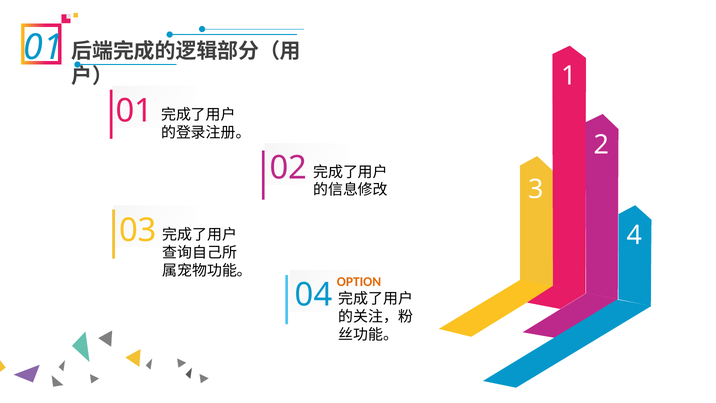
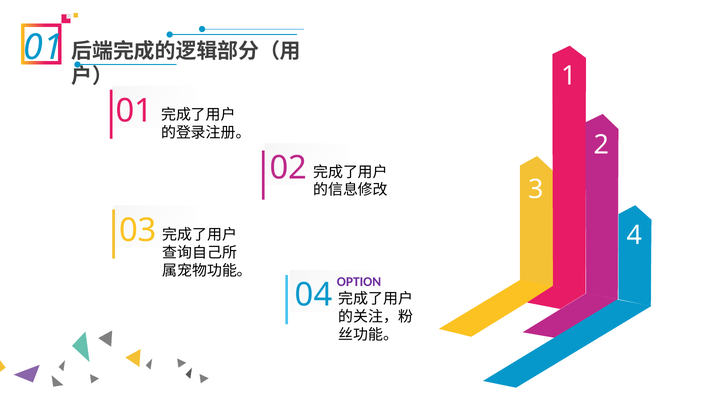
OPTION colour: orange -> purple (359, 282)
